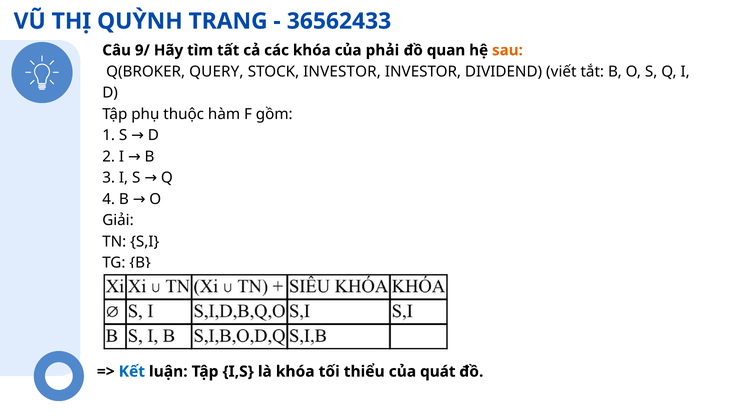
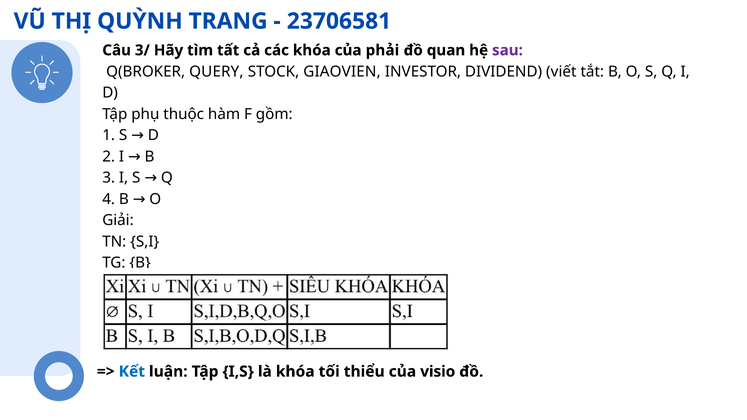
36562433: 36562433 -> 23706581 (339, 21)
9/: 9/ -> 3/ (142, 50)
sau colour: orange -> purple (507, 50)
STOCK INVESTOR: INVESTOR -> GIAOVIEN (342, 72)
quát: quát -> visio (438, 372)
